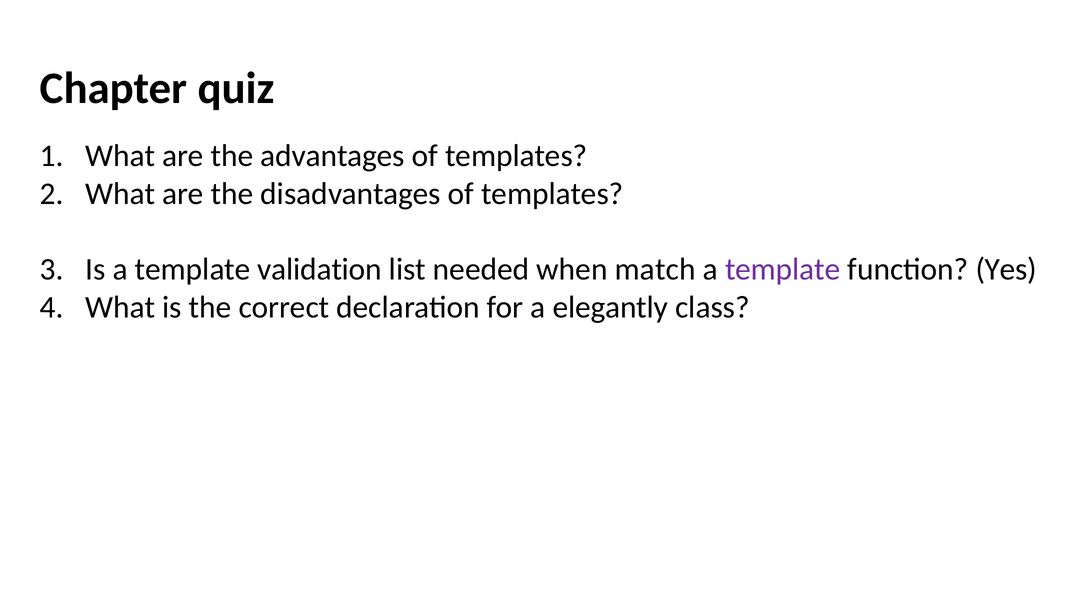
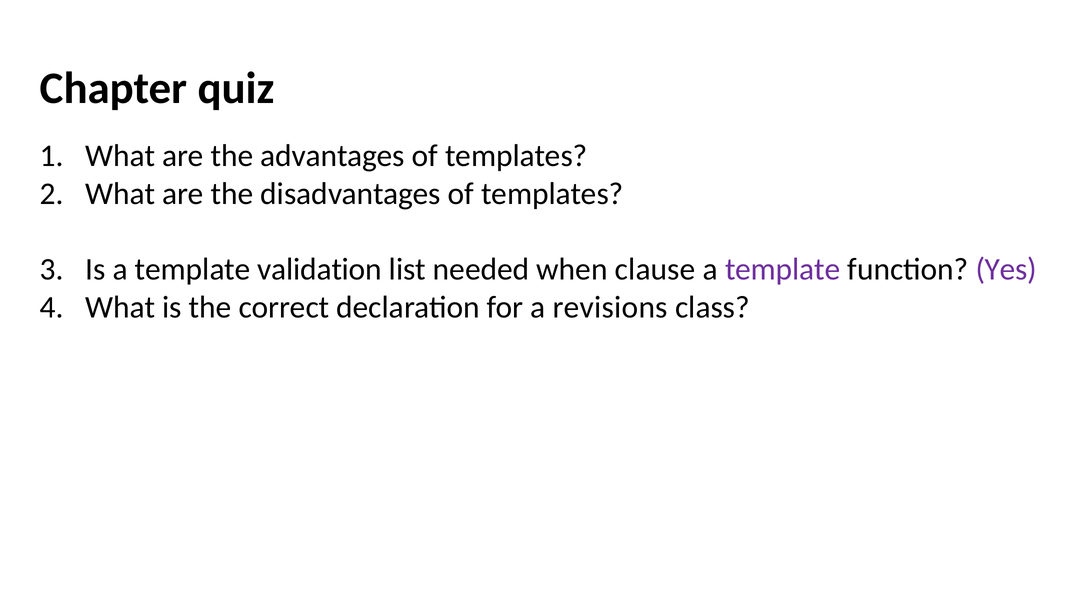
match: match -> clause (655, 269)
Yes colour: black -> purple (1006, 269)
elegantly: elegantly -> revisions (610, 307)
